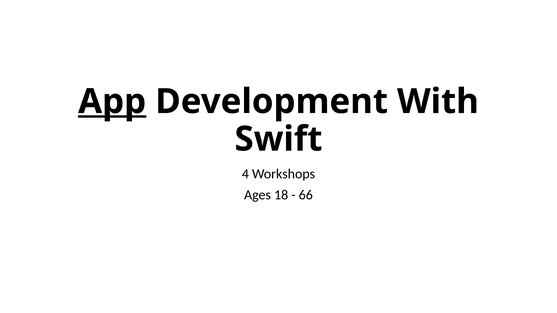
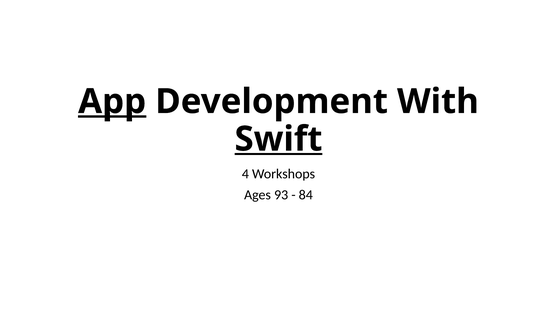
Swift underline: none -> present (278, 139)
18: 18 -> 93 (281, 195)
66: 66 -> 84 (306, 195)
